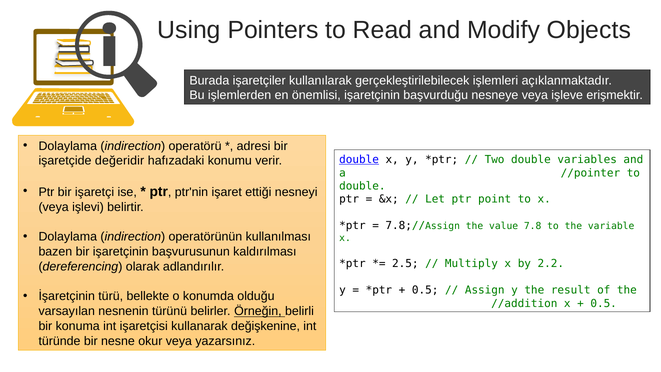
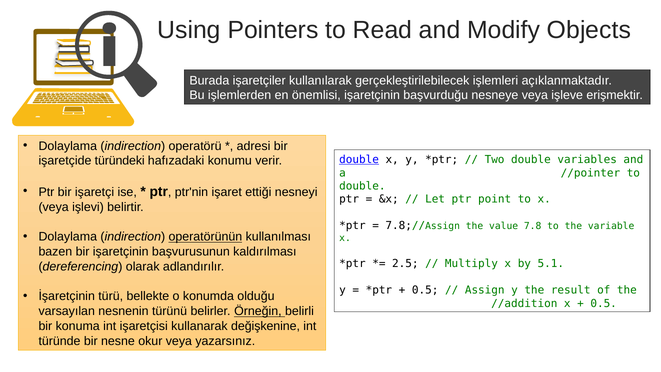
değeridir: değeridir -> türündeki (120, 161)
operatörünün underline: none -> present (205, 237)
2.2: 2.2 -> 5.1 (551, 264)
